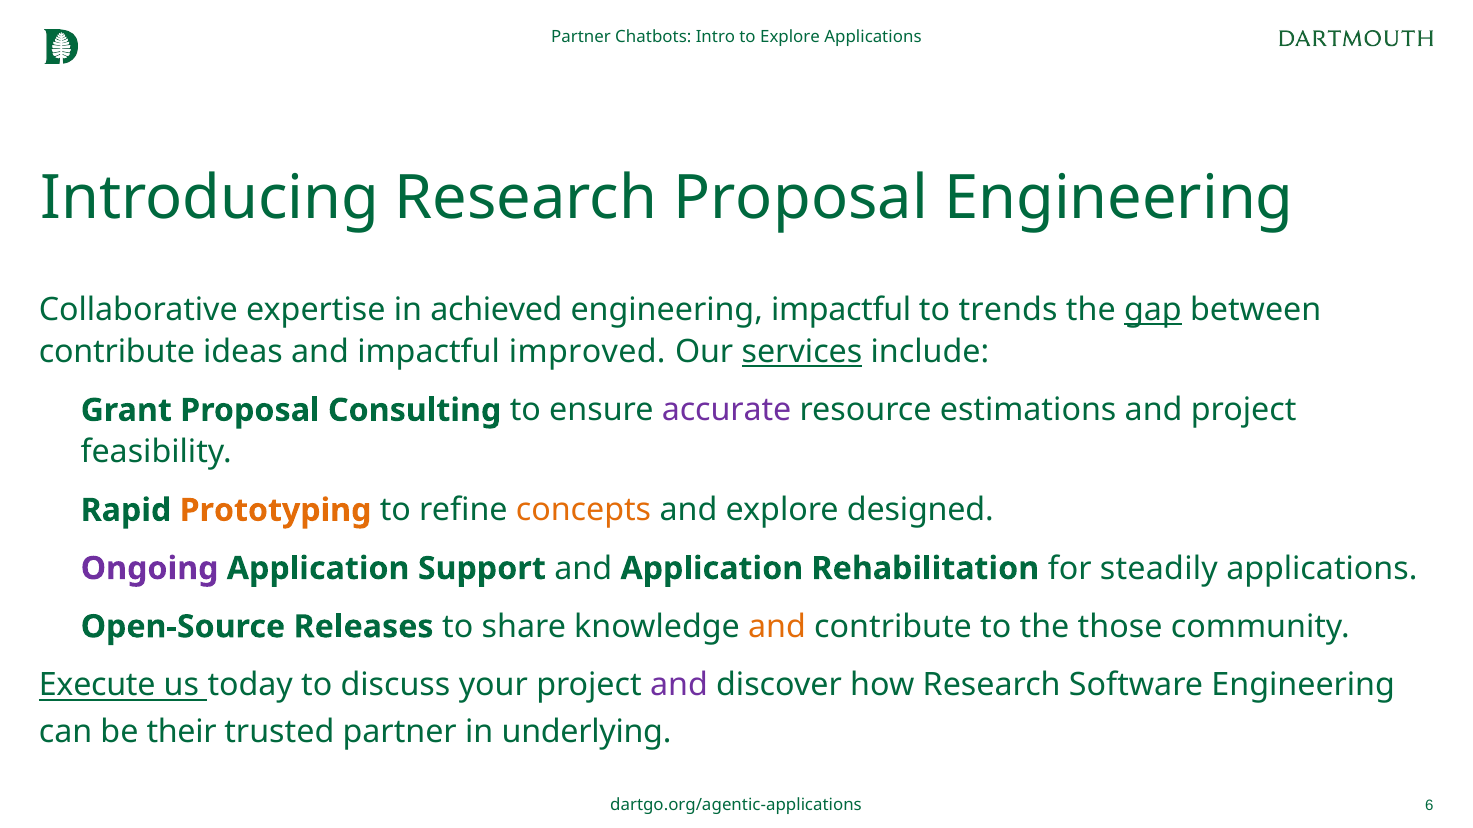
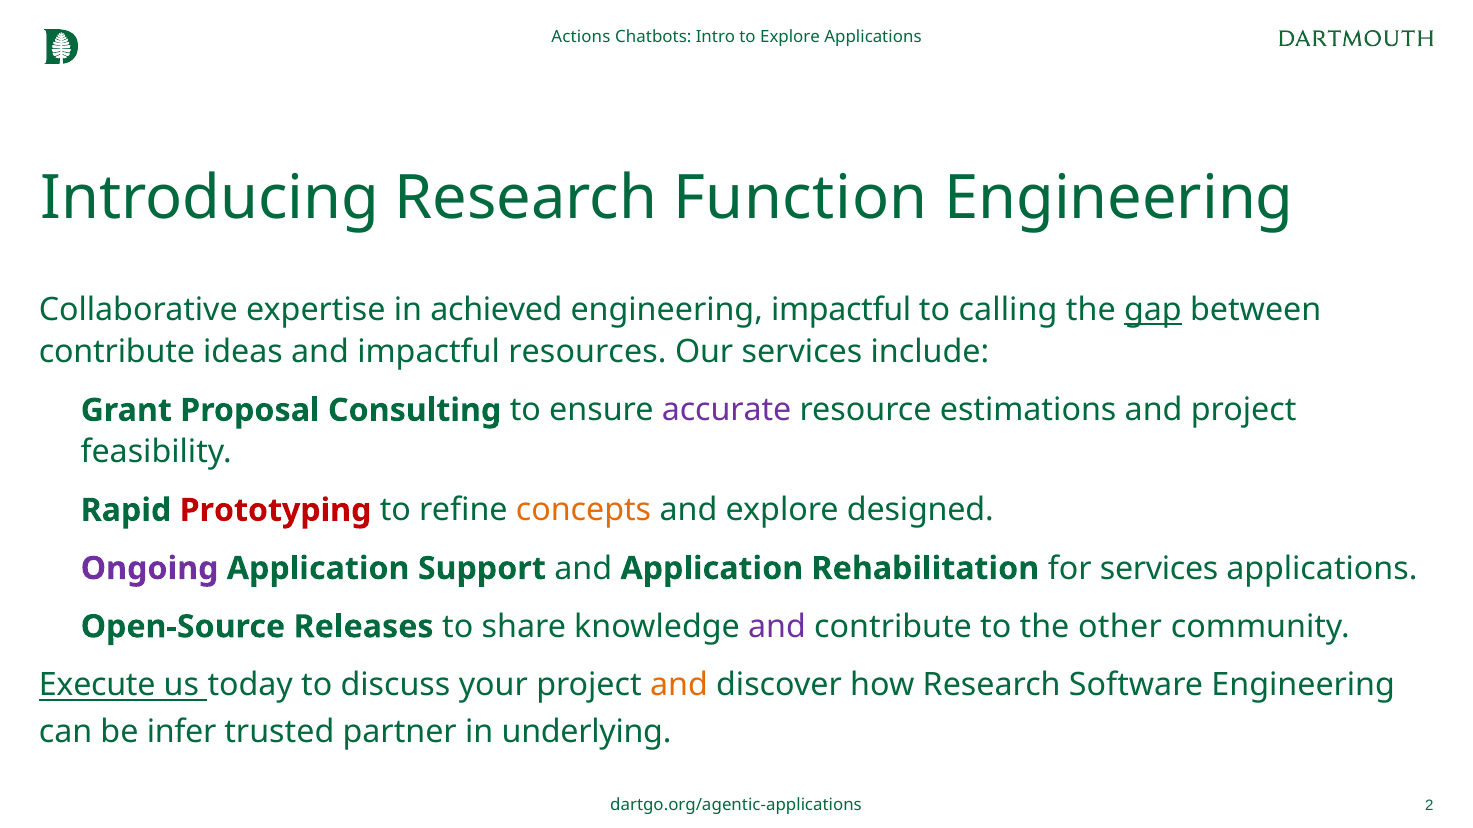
Partner: Partner -> Actions (581, 37)
Research Proposal: Proposal -> Function (801, 198)
trends: trends -> calling (1008, 310)
improved: improved -> resources (587, 352)
services underline: present -> none (802, 352)
Prototyping colour: orange -> red (276, 511)
for steadily: steadily -> services (1159, 569)
and colour: orange -> purple (777, 627)
those: those -> other (1120, 627)
and colour: purple -> orange (679, 686)
their: their -> infer (182, 733)
6: 6 -> 2 (1429, 806)
